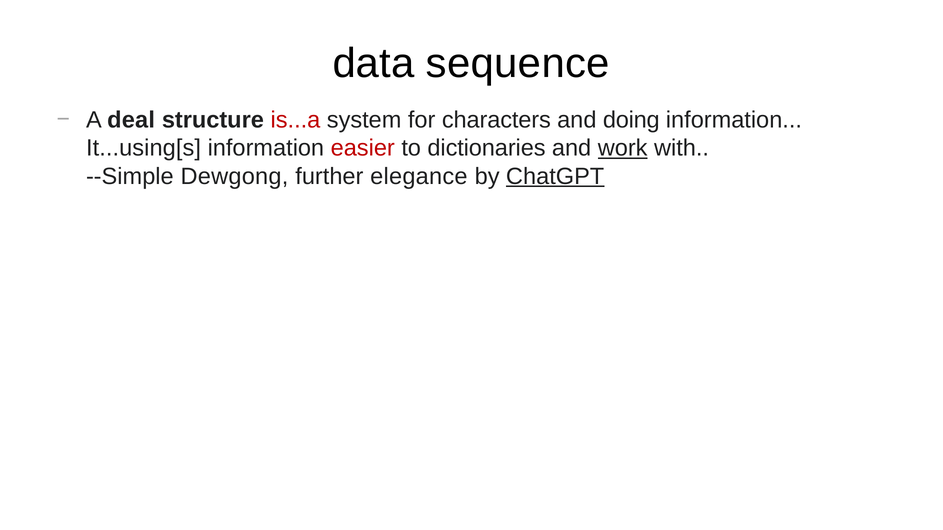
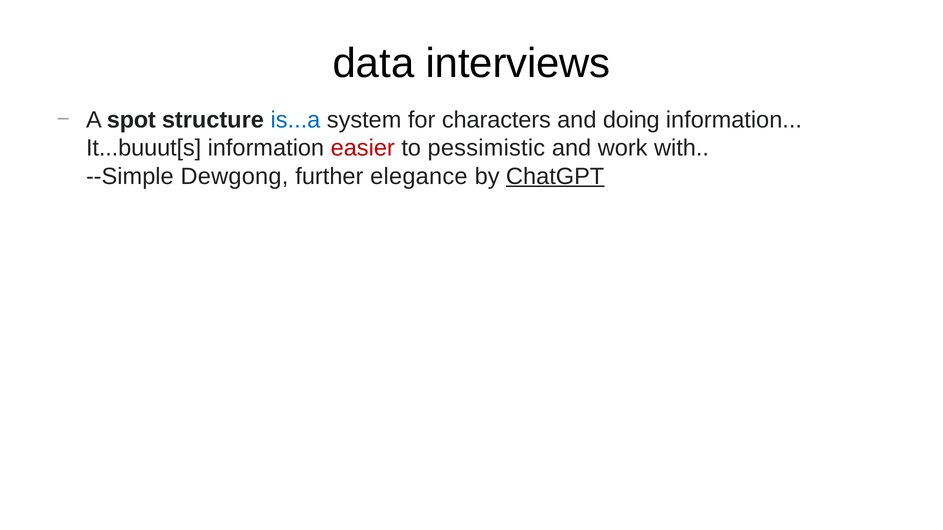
sequence: sequence -> interviews (518, 64)
deal: deal -> spot (131, 120)
is...a colour: red -> blue (295, 120)
It...using[s: It...using[s -> It...buuut[s (144, 148)
dictionaries: dictionaries -> pessimistic (486, 148)
work underline: present -> none (623, 148)
